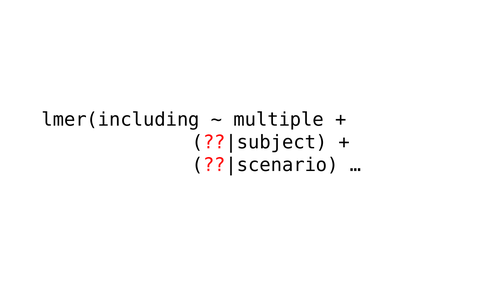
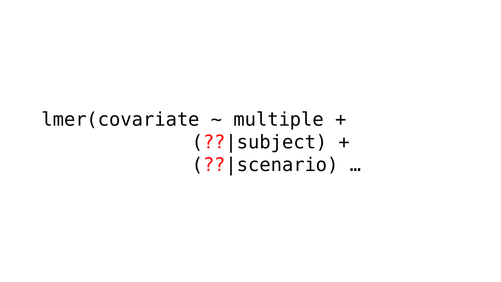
lmer(including: lmer(including -> lmer(covariate (121, 120)
